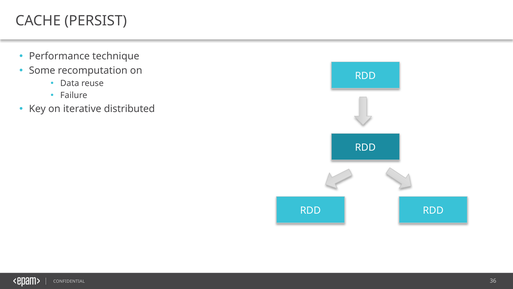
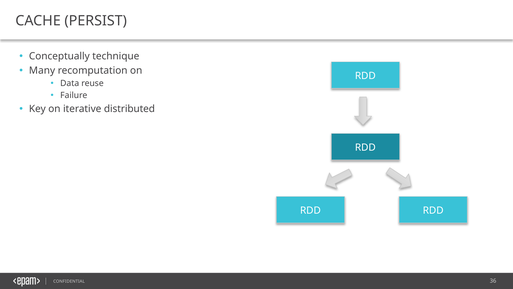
Performance: Performance -> Conceptually (59, 56)
Some: Some -> Many (42, 71)
